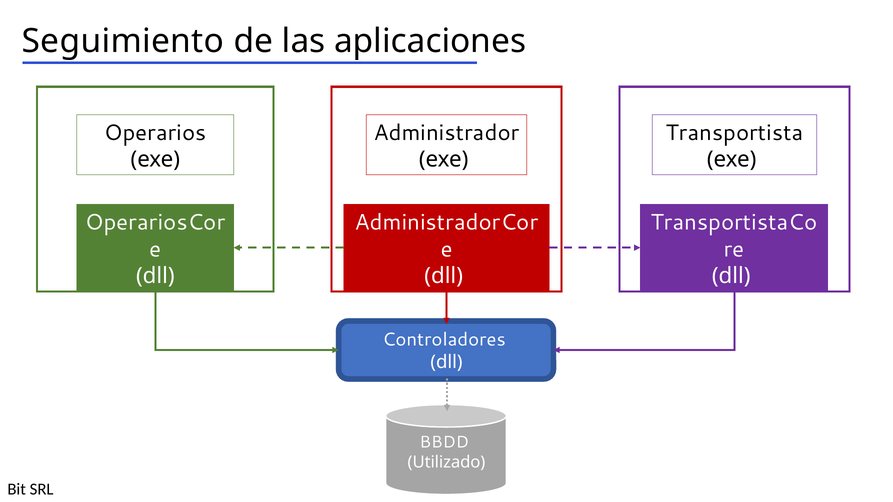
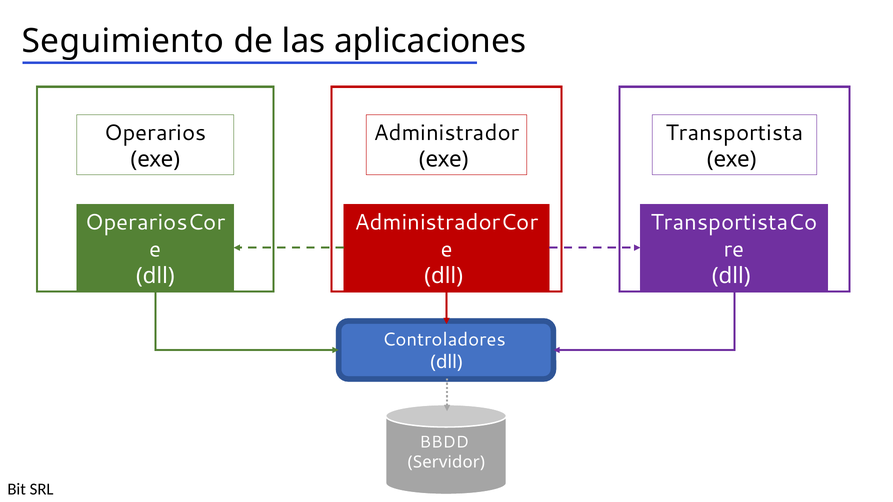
Utilizado: Utilizado -> Servidor (446, 463)
